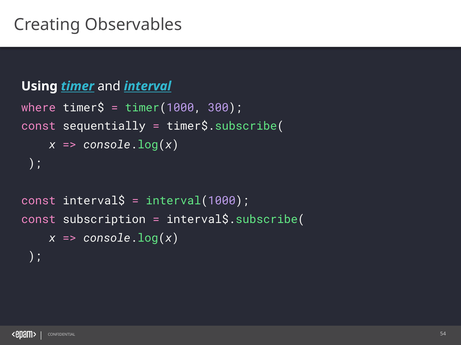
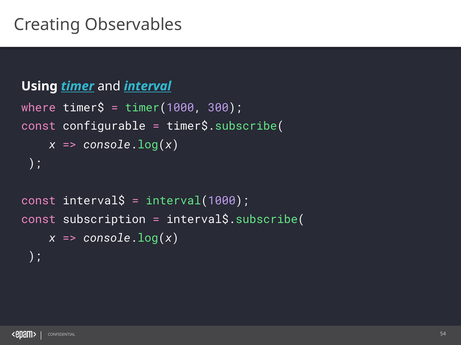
sequentially: sequentially -> configurable (104, 126)
